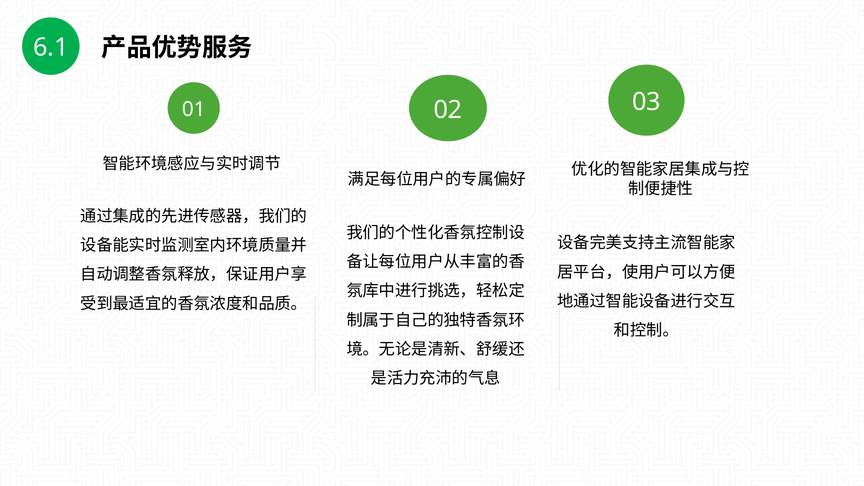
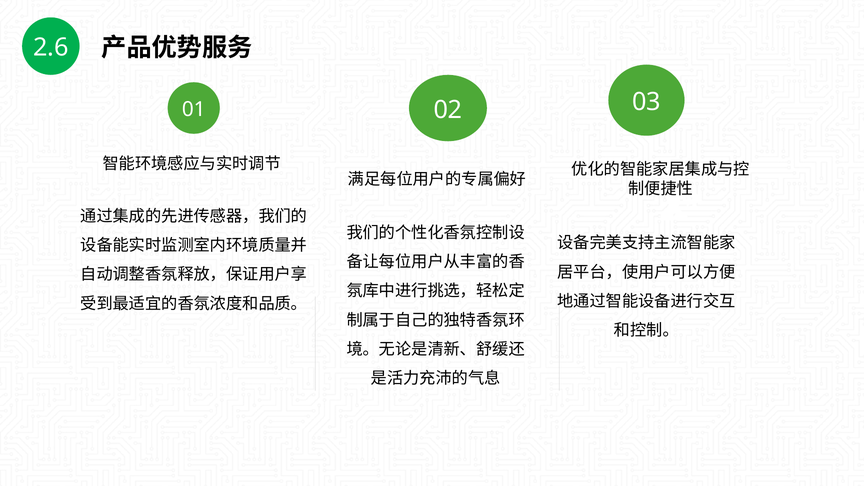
6.1: 6.1 -> 2.6 (51, 48)
